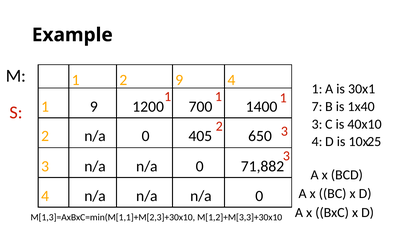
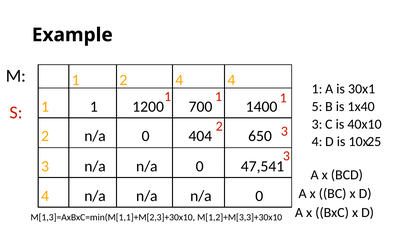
2 9: 9 -> 4 (179, 80)
1 9: 9 -> 1 (94, 107)
7: 7 -> 5 (317, 107)
405: 405 -> 404 (200, 136)
71,882: 71,882 -> 47,541 (262, 167)
